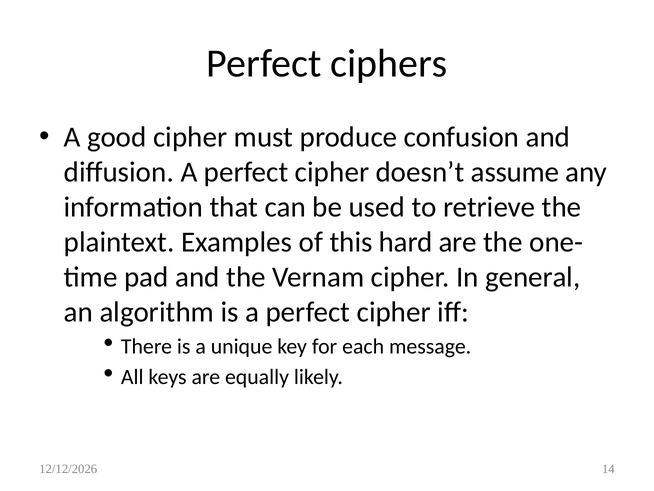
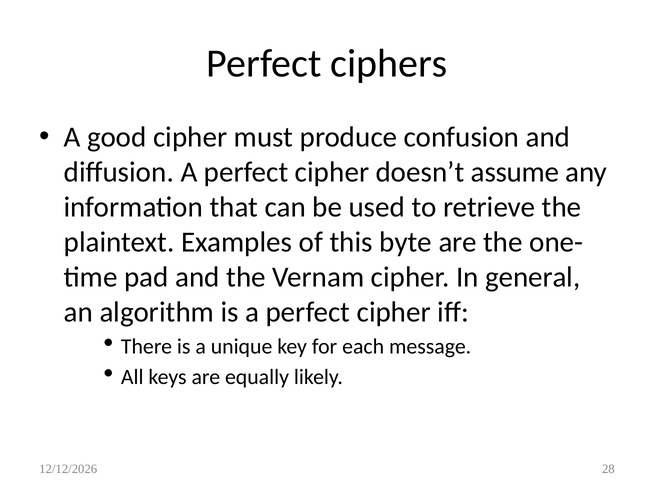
hard: hard -> byte (406, 242)
14: 14 -> 28 (608, 469)
